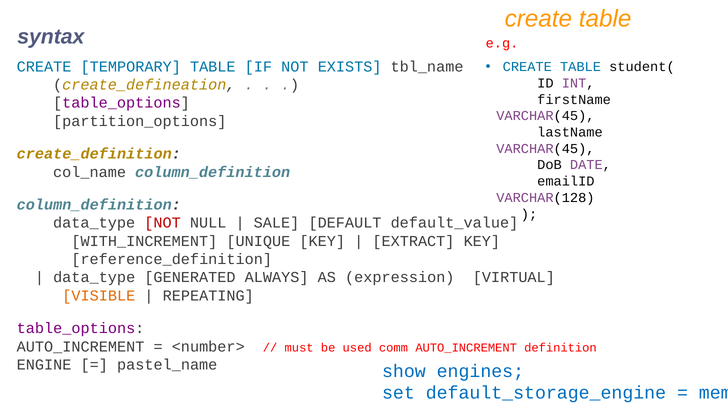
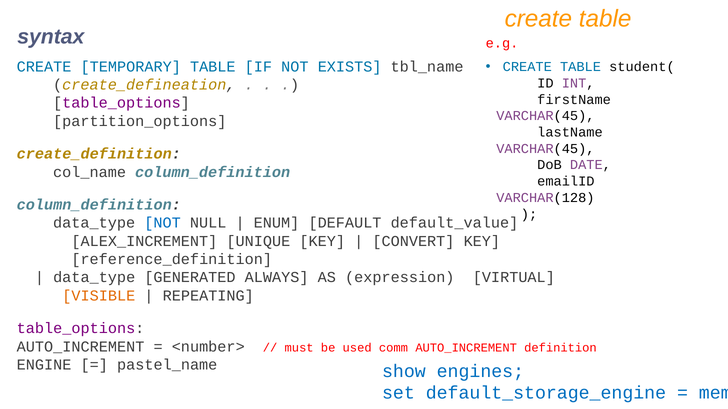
NOT colour: red -> blue (163, 223)
SALE: SALE -> ENUM (277, 223)
WITH_INCREMENT: WITH_INCREMENT -> ALEX_INCREMENT (144, 241)
EXTRACT: EXTRACT -> CONVERT (413, 241)
